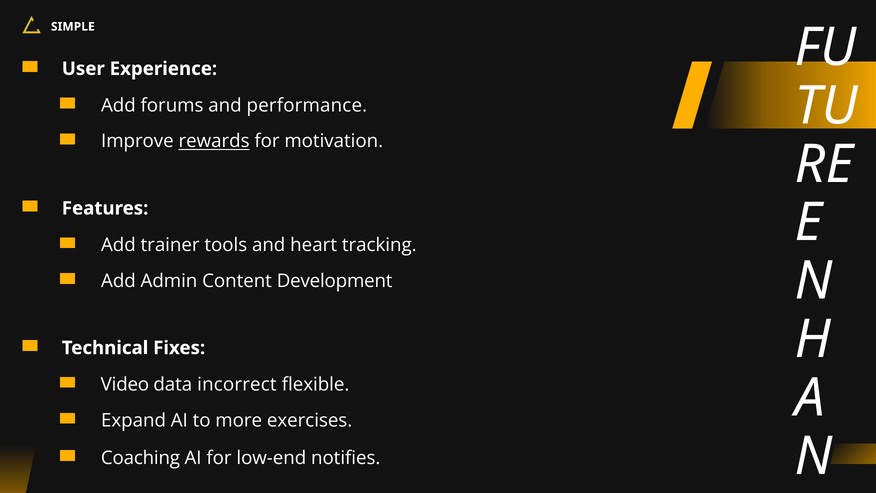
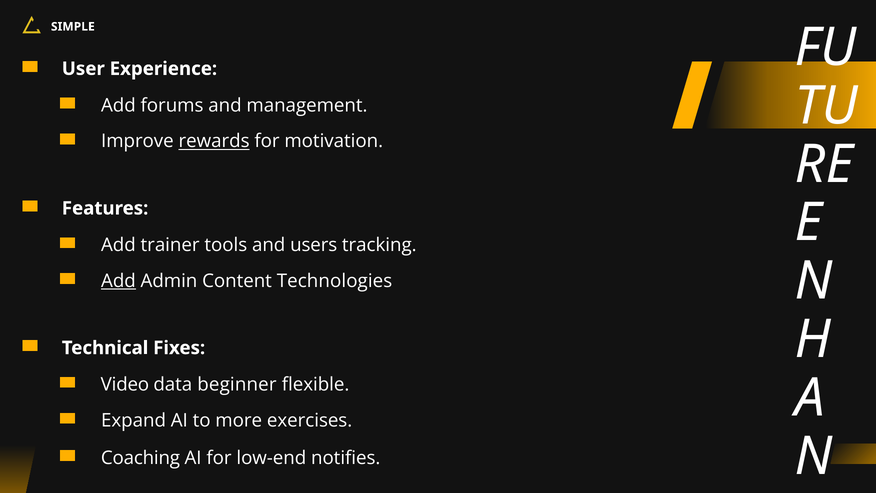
performance: performance -> management (307, 105)
heart: heart -> users (314, 245)
Add underline: none -> present (118, 281)
Development: Development -> Technologies (335, 281)
incorrect: incorrect -> beginner (237, 384)
